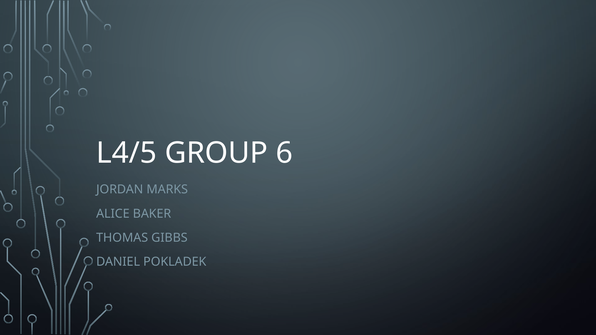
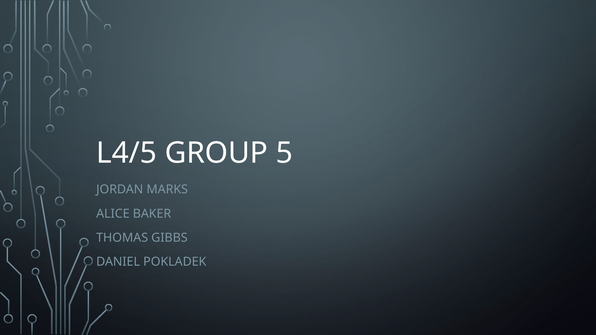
6: 6 -> 5 (284, 153)
